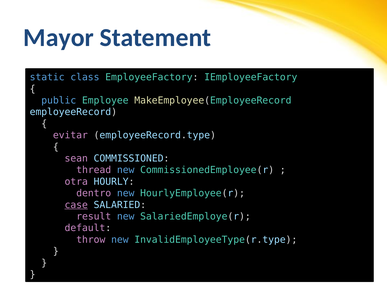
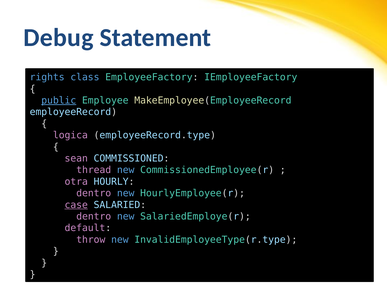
Mayor: Mayor -> Debug (58, 38)
static: static -> rights (47, 77)
public underline: none -> present (59, 101)
evitar: evitar -> logica (70, 135)
result: result -> dentro (94, 217)
